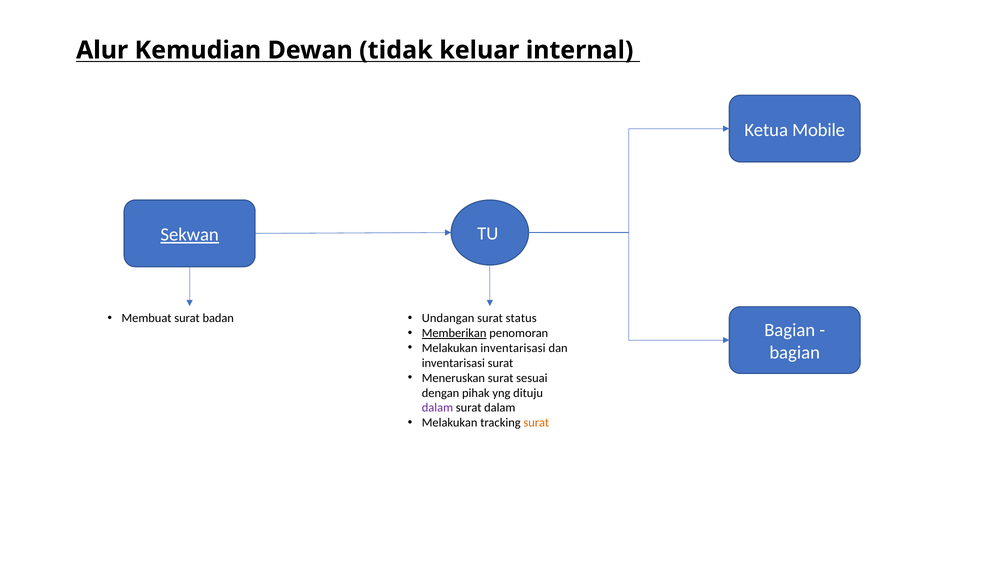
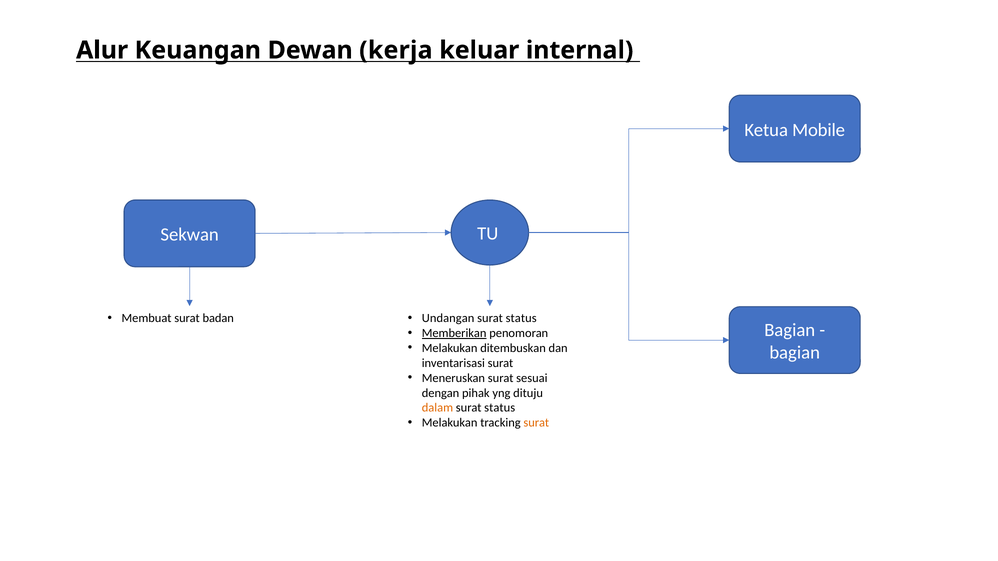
Kemudian: Kemudian -> Keuangan (198, 50)
tidak: tidak -> kerja (396, 50)
Sekwan underline: present -> none (190, 235)
Melakukan inventarisasi: inventarisasi -> ditembuskan (513, 348)
dalam colour: purple -> orange (437, 408)
dalam: dalam -> status (500, 408)
